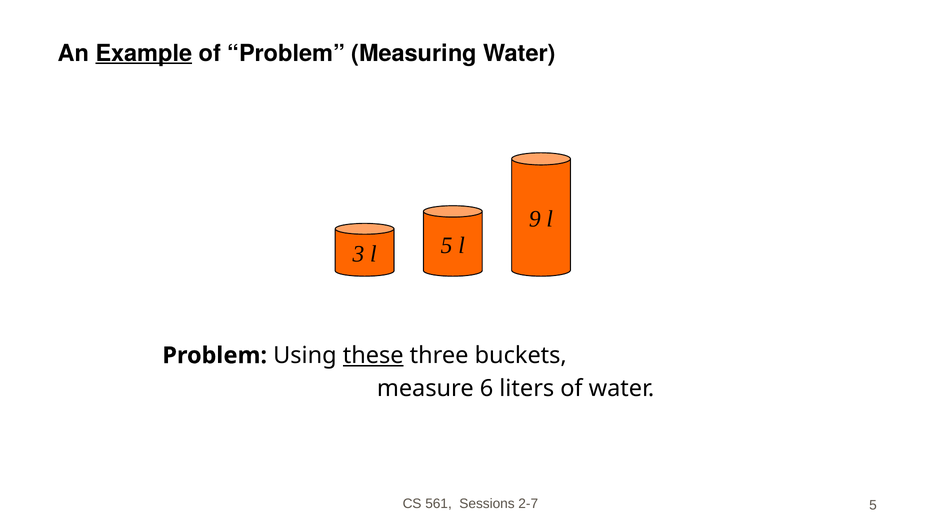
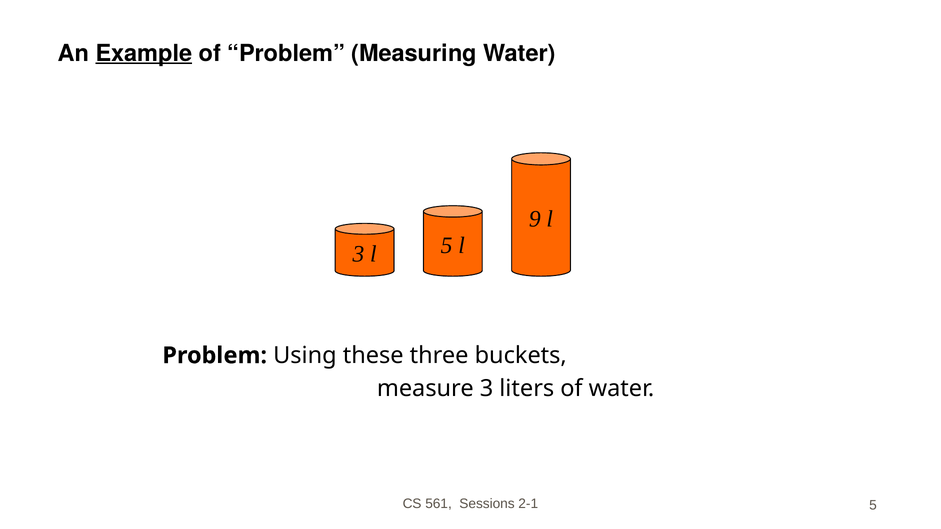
these underline: present -> none (373, 356)
measure 6: 6 -> 3 (487, 389)
2-7: 2-7 -> 2-1 (528, 504)
